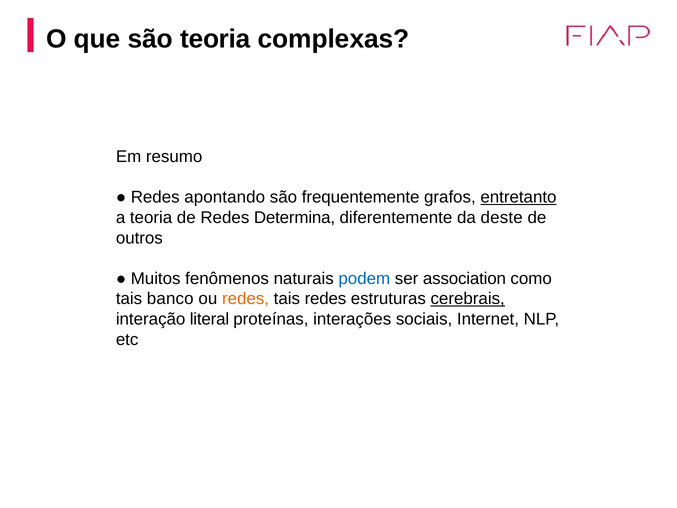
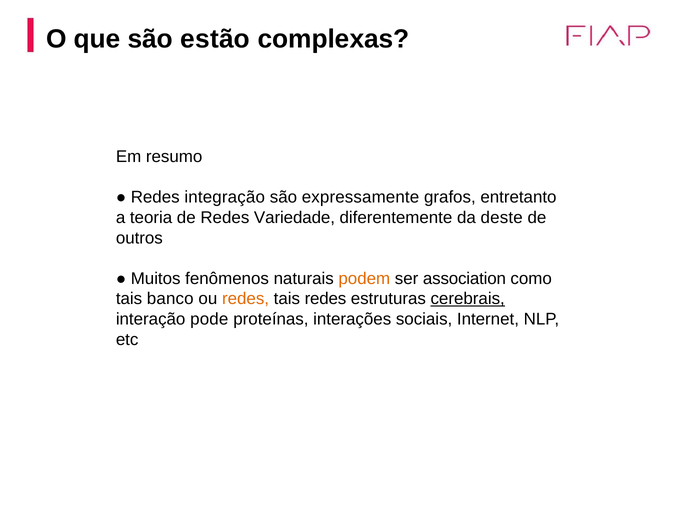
são teoria: teoria -> estão (215, 39)
apontando: apontando -> integração (225, 197)
frequentemente: frequentemente -> expressamente (361, 197)
entretanto underline: present -> none (518, 197)
Determina: Determina -> Variedade (295, 218)
podem colour: blue -> orange (364, 278)
literal: literal -> pode (209, 319)
